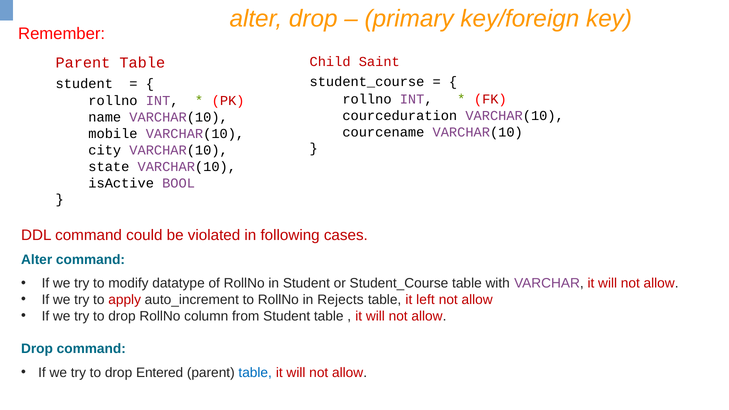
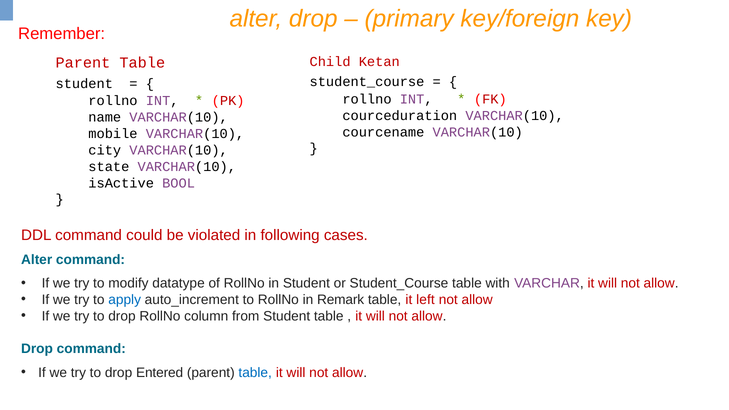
Saint: Saint -> Ketan (379, 62)
apply colour: red -> blue (125, 300)
Rejects: Rejects -> Remark (341, 300)
